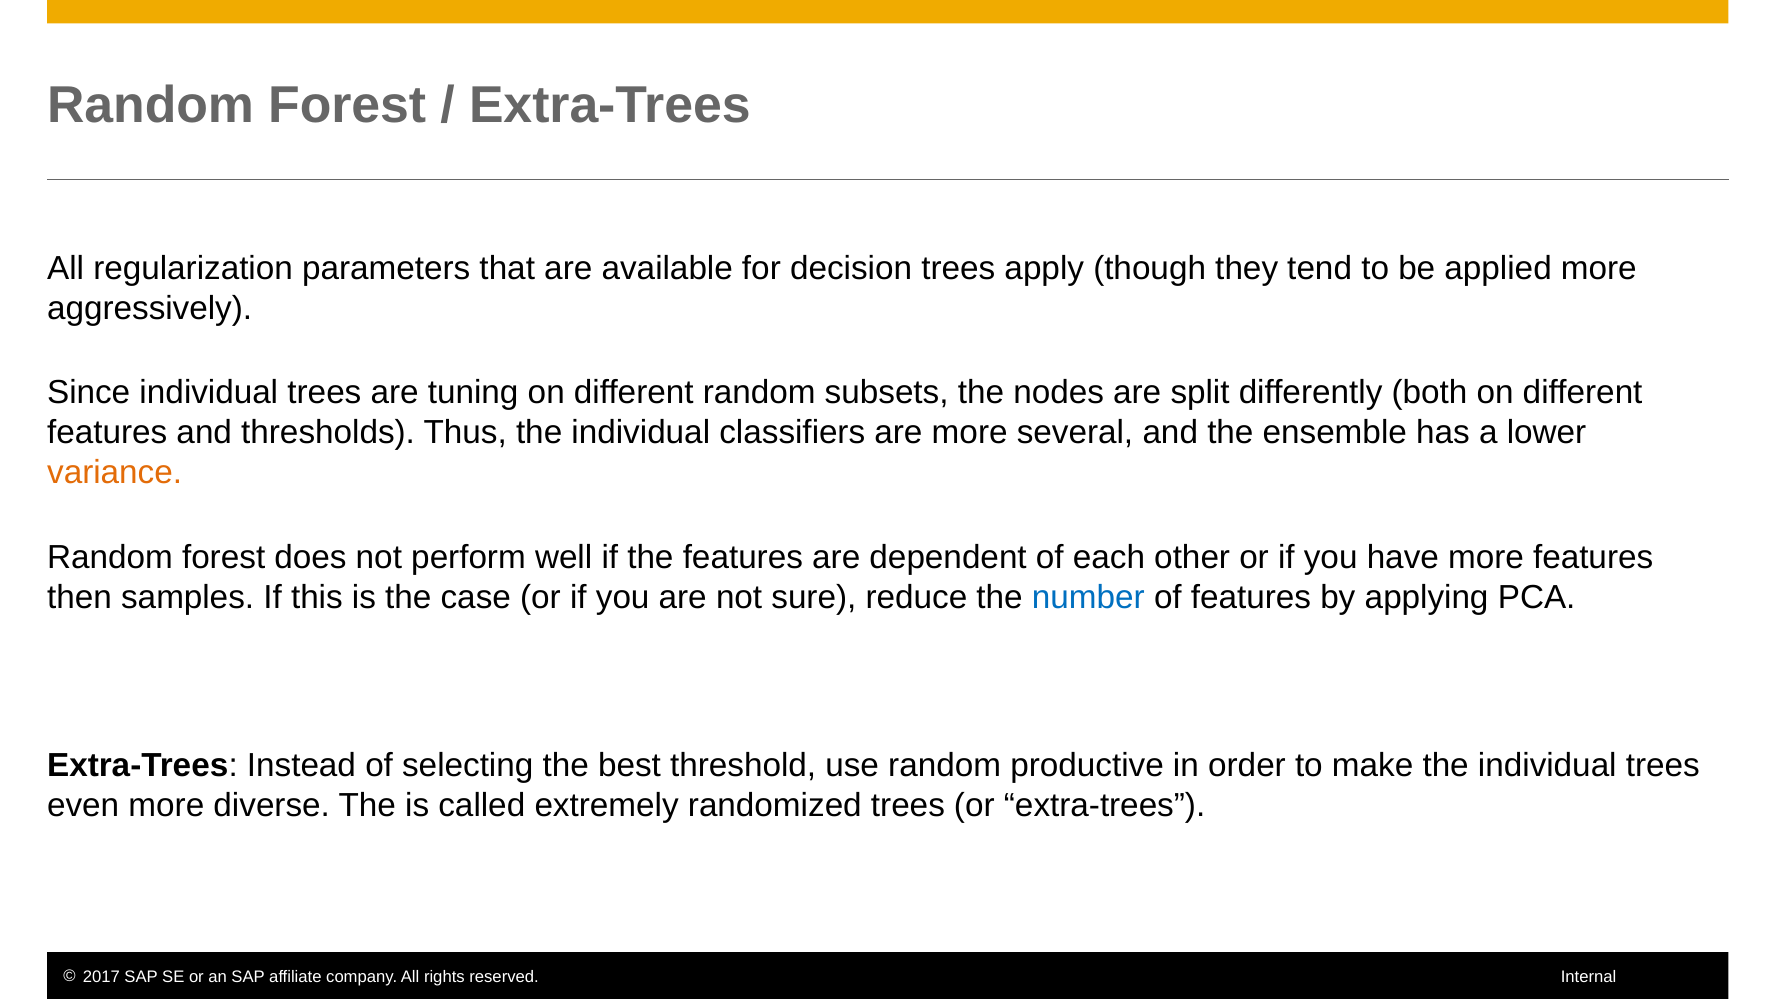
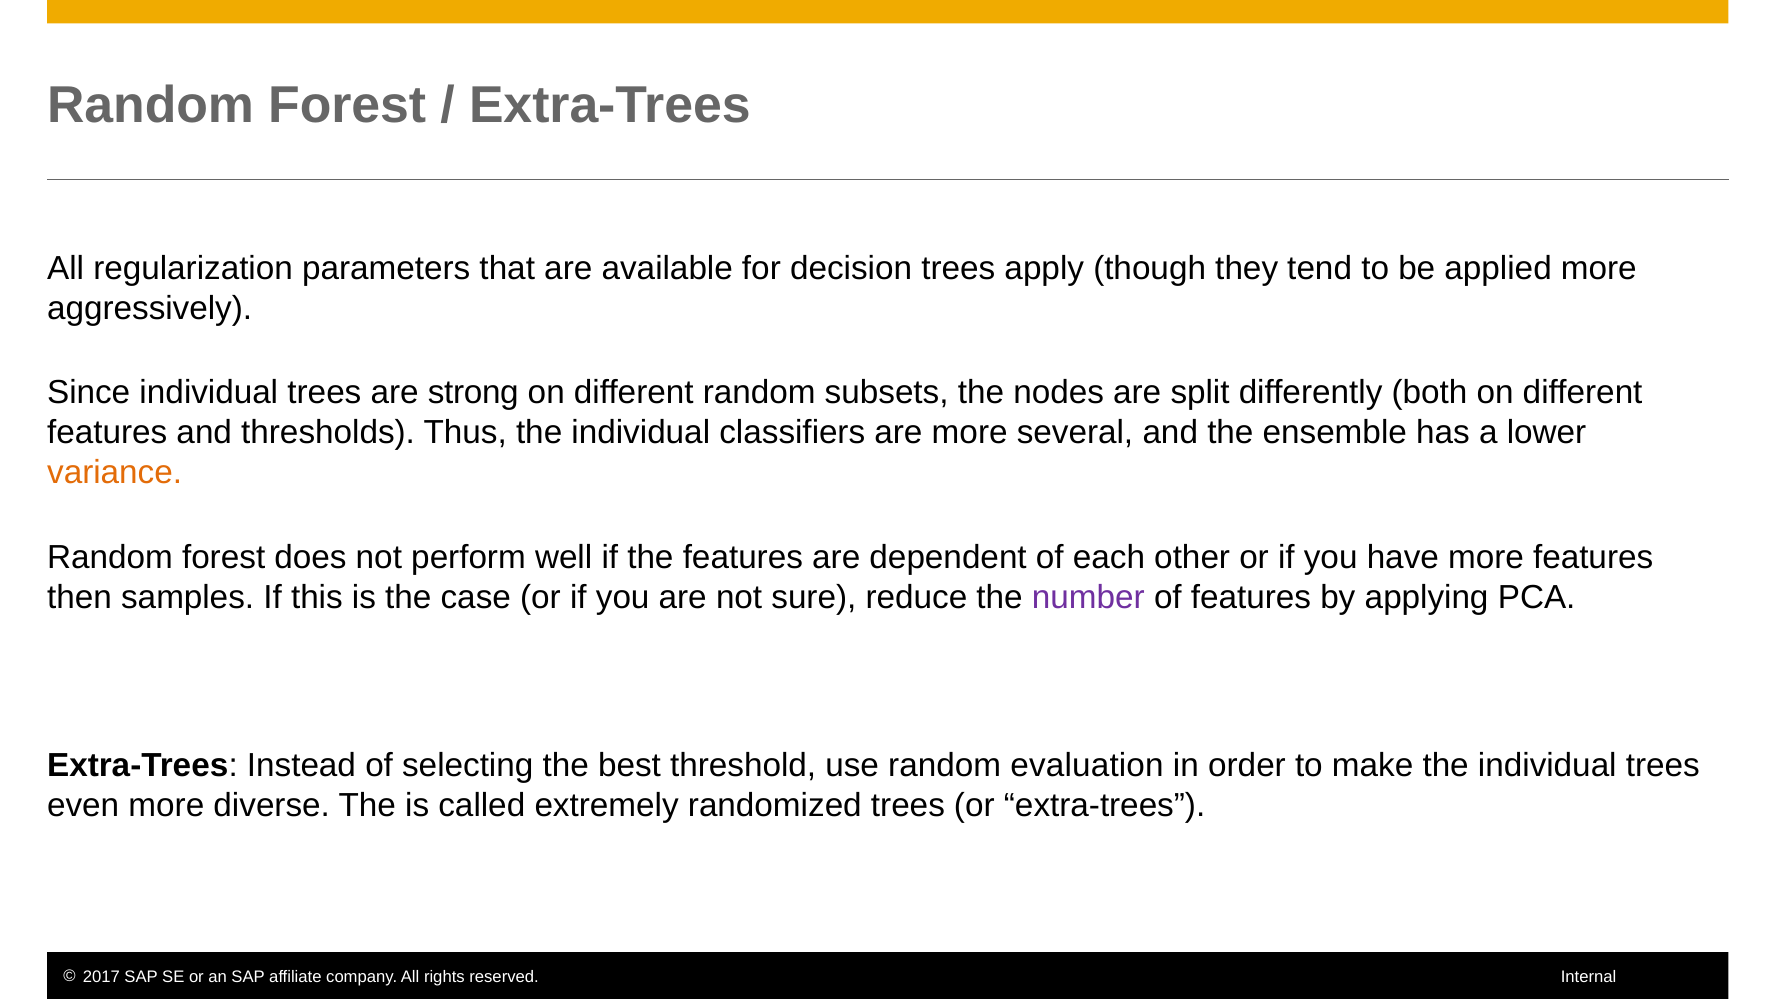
tuning: tuning -> strong (473, 393)
number colour: blue -> purple (1088, 597)
productive: productive -> evaluation (1087, 766)
